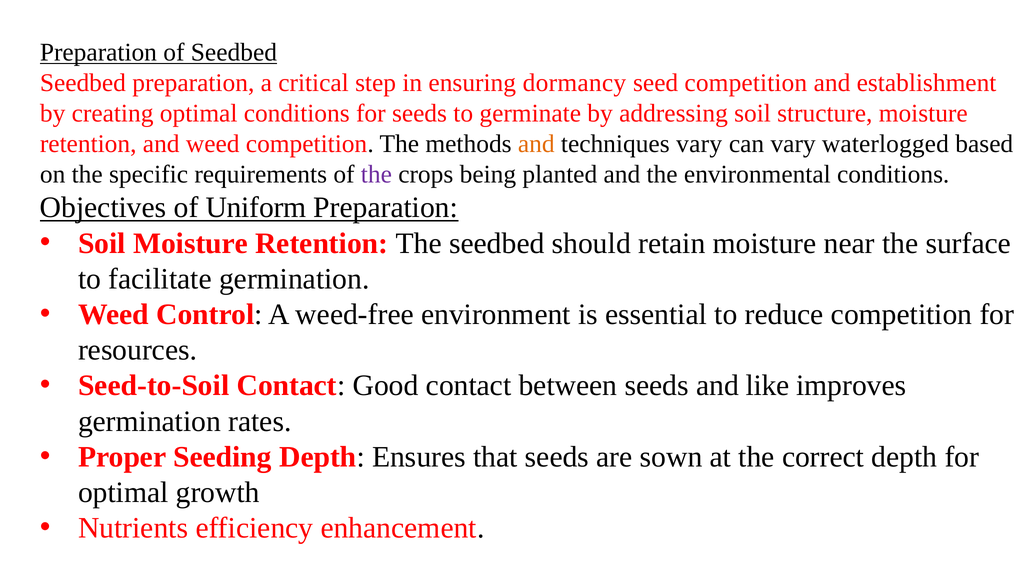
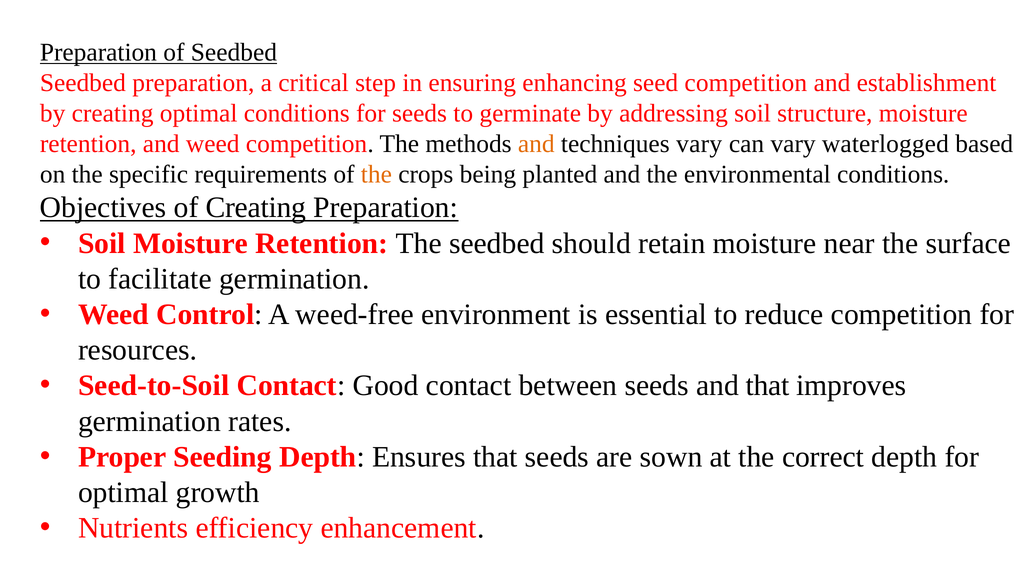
dormancy: dormancy -> enhancing (575, 83)
the colour: purple -> orange (376, 174)
of Uniform: Uniform -> Creating (256, 208)
and like: like -> that (768, 386)
